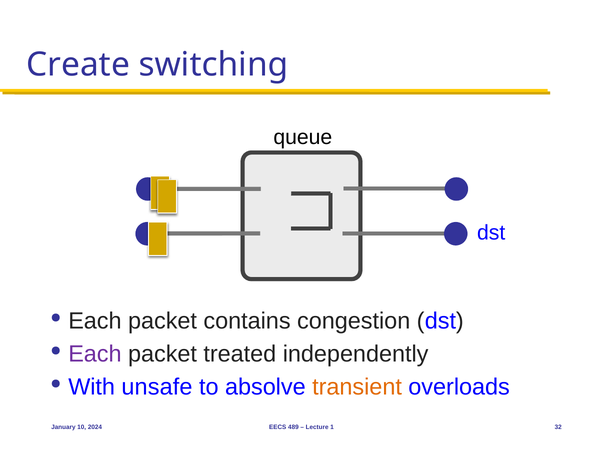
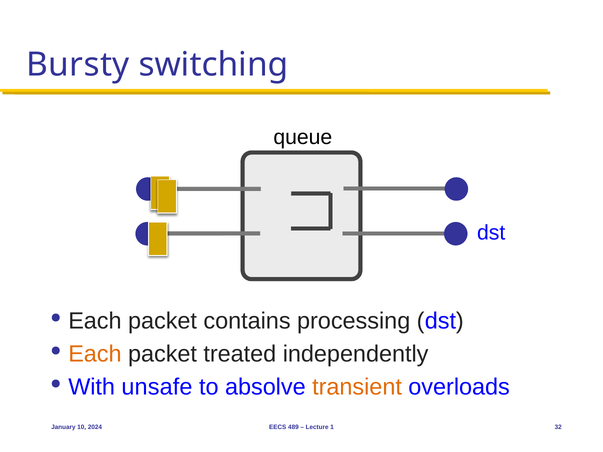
Create: Create -> Bursty (78, 65)
congestion: congestion -> processing (354, 321)
Each colour: purple -> orange (95, 354)
